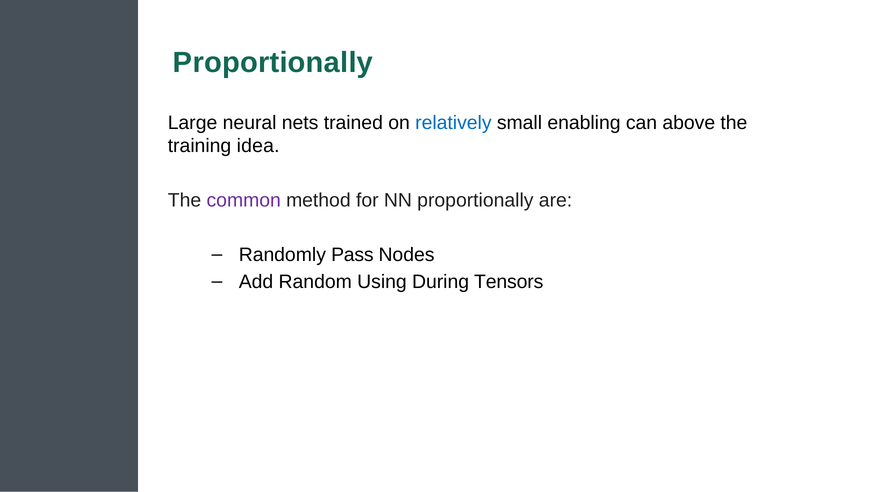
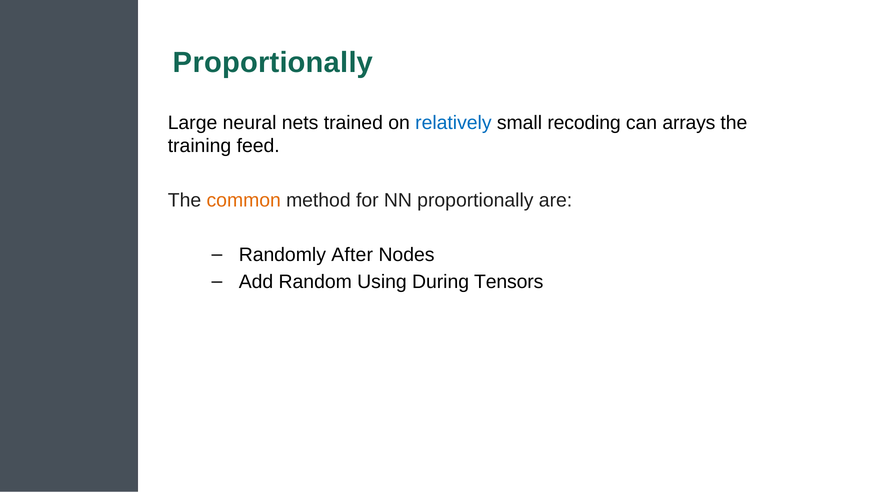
enabling: enabling -> recoding (584, 123)
above: above -> arrays (689, 123)
idea: idea -> feed (258, 146)
common colour: purple -> orange (244, 200)
Pass: Pass -> After (352, 255)
